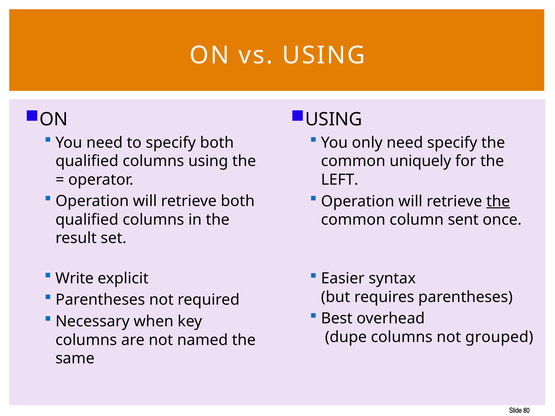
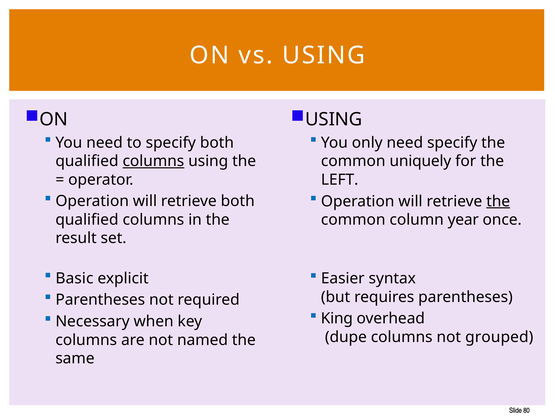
columns underline: none -> present (153, 161)
sent: sent -> year (463, 220)
Write: Write -> Basic (74, 278)
Best: Best -> King (337, 319)
